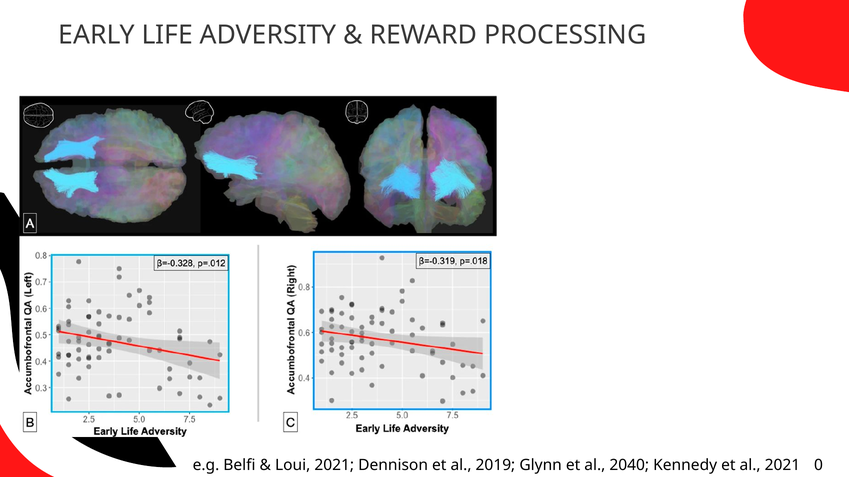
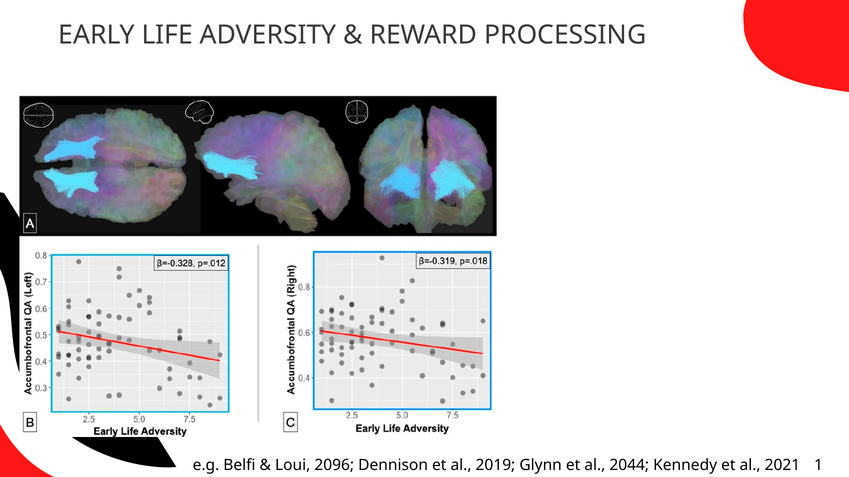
Loui 2021: 2021 -> 2096 (334, 466)
2040: 2040 -> 2044 (629, 466)
0: 0 -> 1 (819, 466)
